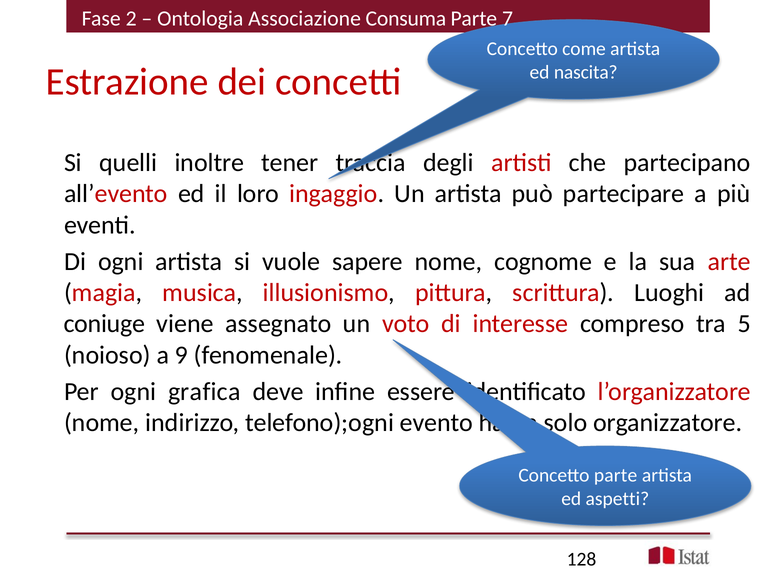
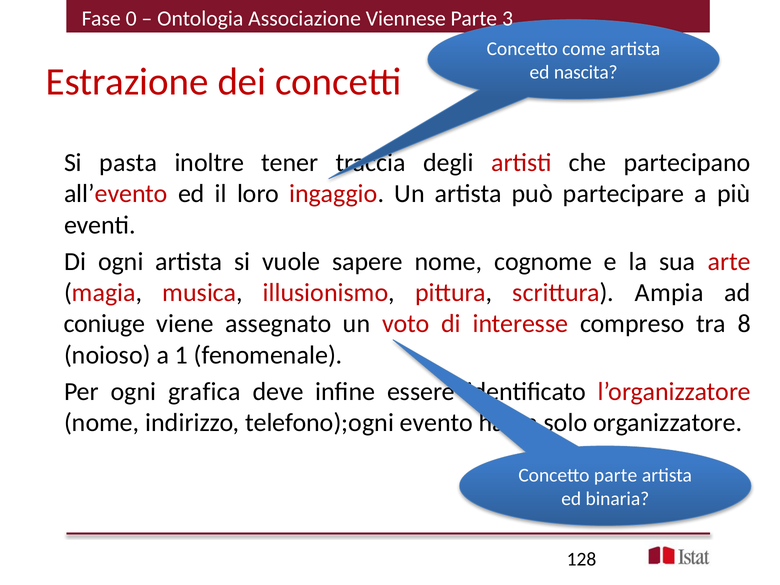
2: 2 -> 0 (131, 18)
Consuma: Consuma -> Viennese (406, 18)
7: 7 -> 3 (508, 18)
quelli: quelli -> pasta (128, 163)
Luoghi: Luoghi -> Ampia (669, 293)
5: 5 -> 8 (744, 324)
9: 9 -> 1 (181, 355)
aspetti: aspetti -> binaria (617, 499)
